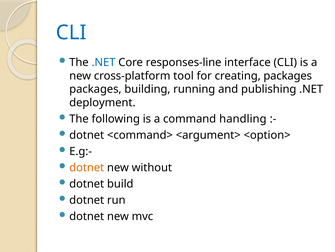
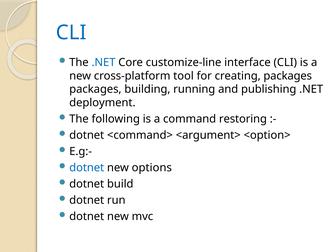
responses-line: responses-line -> customize-line (184, 62)
handling: handling -> restoring (243, 119)
dotnet colour: orange -> blue (87, 167)
without: without -> options (152, 167)
